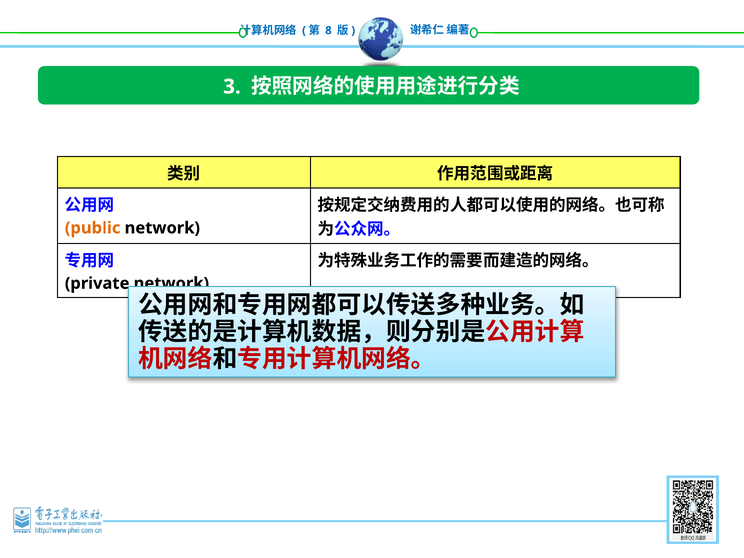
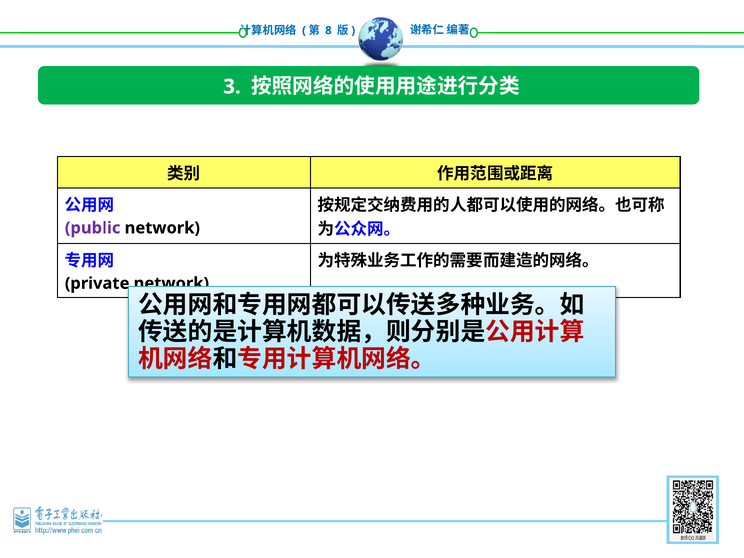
public colour: orange -> purple (93, 228)
